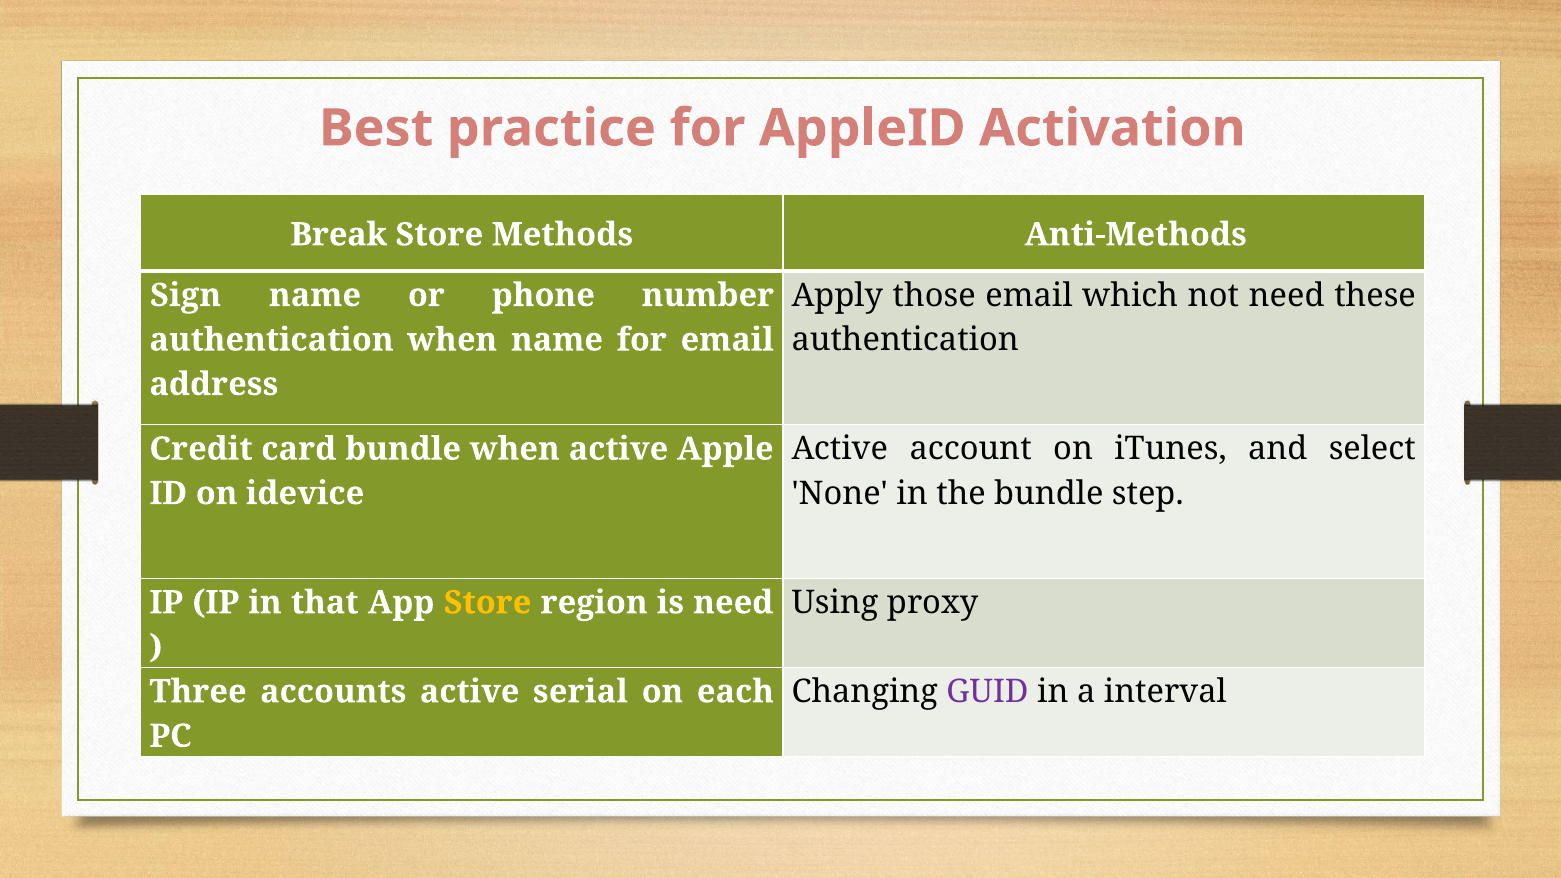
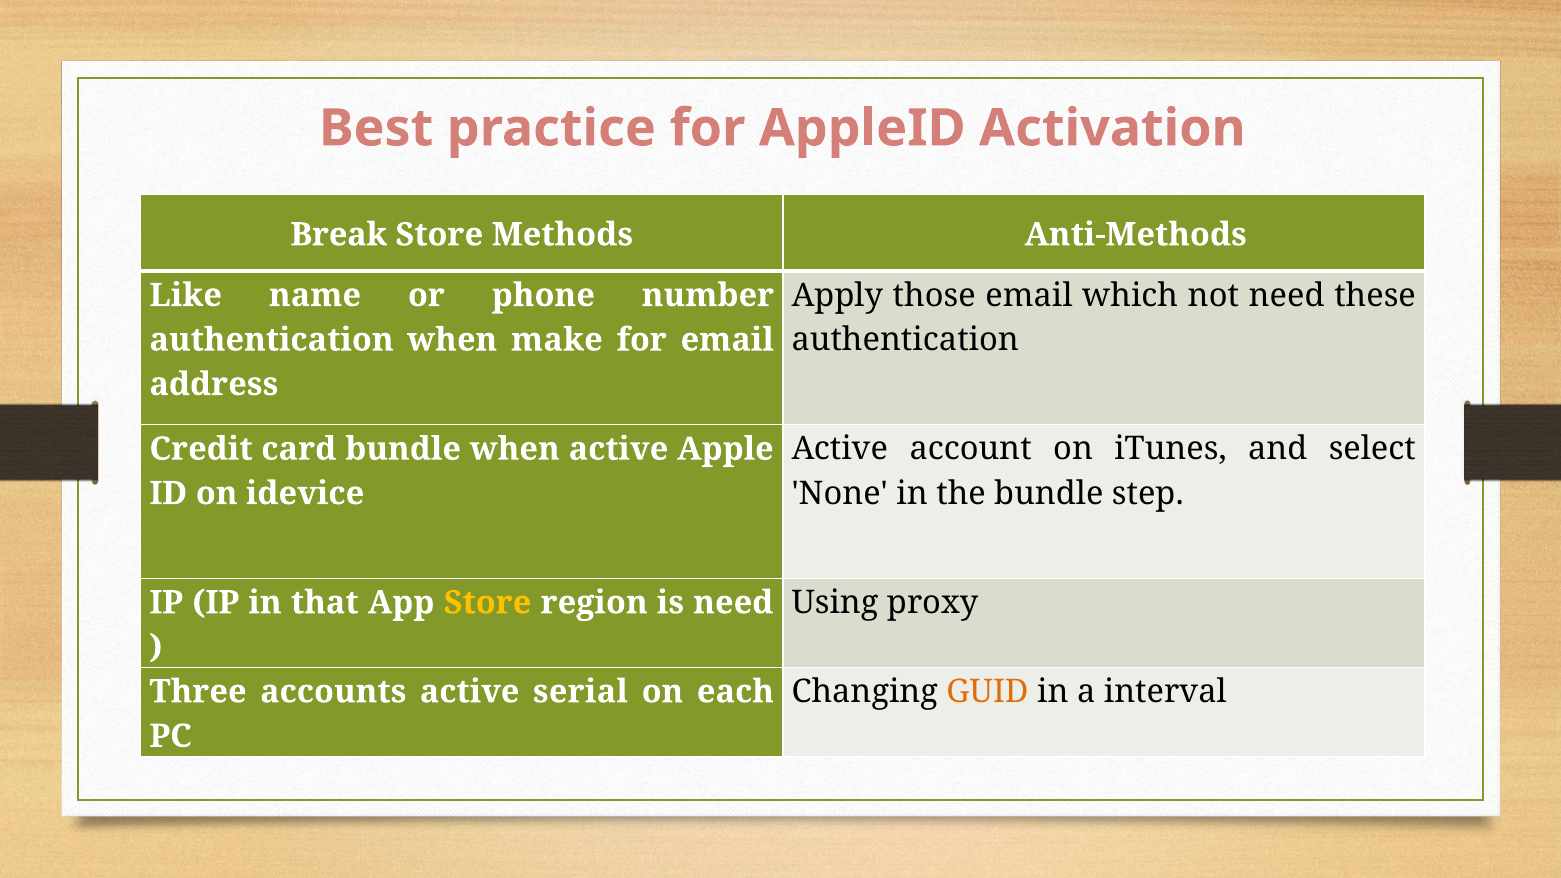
Sign: Sign -> Like (186, 295)
when name: name -> make (557, 340)
GUID colour: purple -> orange (988, 692)
